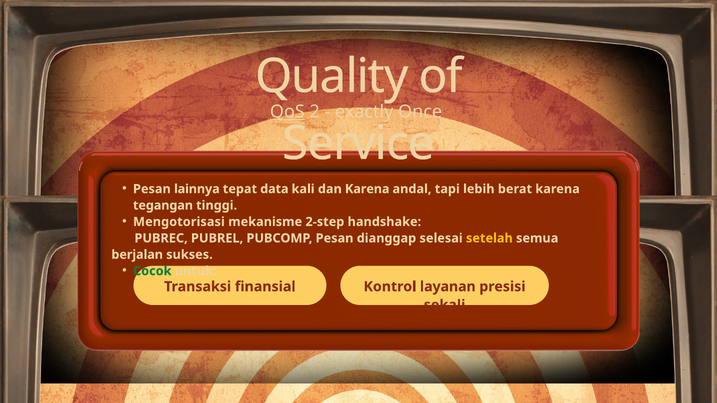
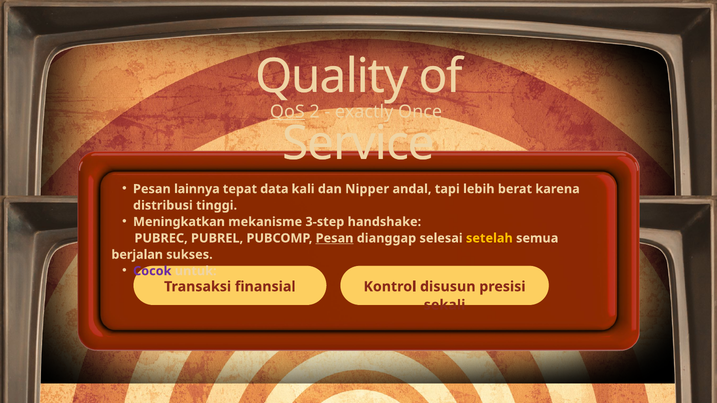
dan Karena: Karena -> Nipper (367, 189)
tegangan: tegangan -> distribusi (163, 206)
Mengotorisasi: Mengotorisasi -> Meningkatkan (179, 222)
2-step: 2-step -> 3-step (325, 222)
Pesan underline: none -> present (335, 238)
Cocok colour: green -> purple (152, 271)
layanan: layanan -> disusun (448, 287)
